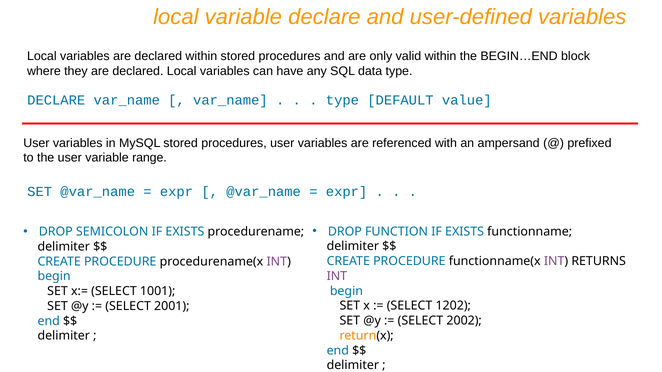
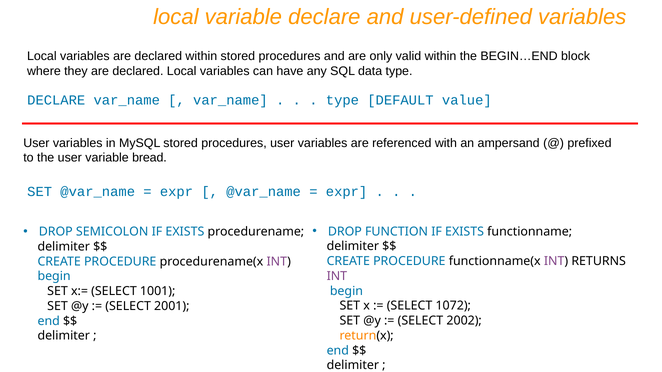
range: range -> bread (149, 158)
1202: 1202 -> 1072 (453, 306)
